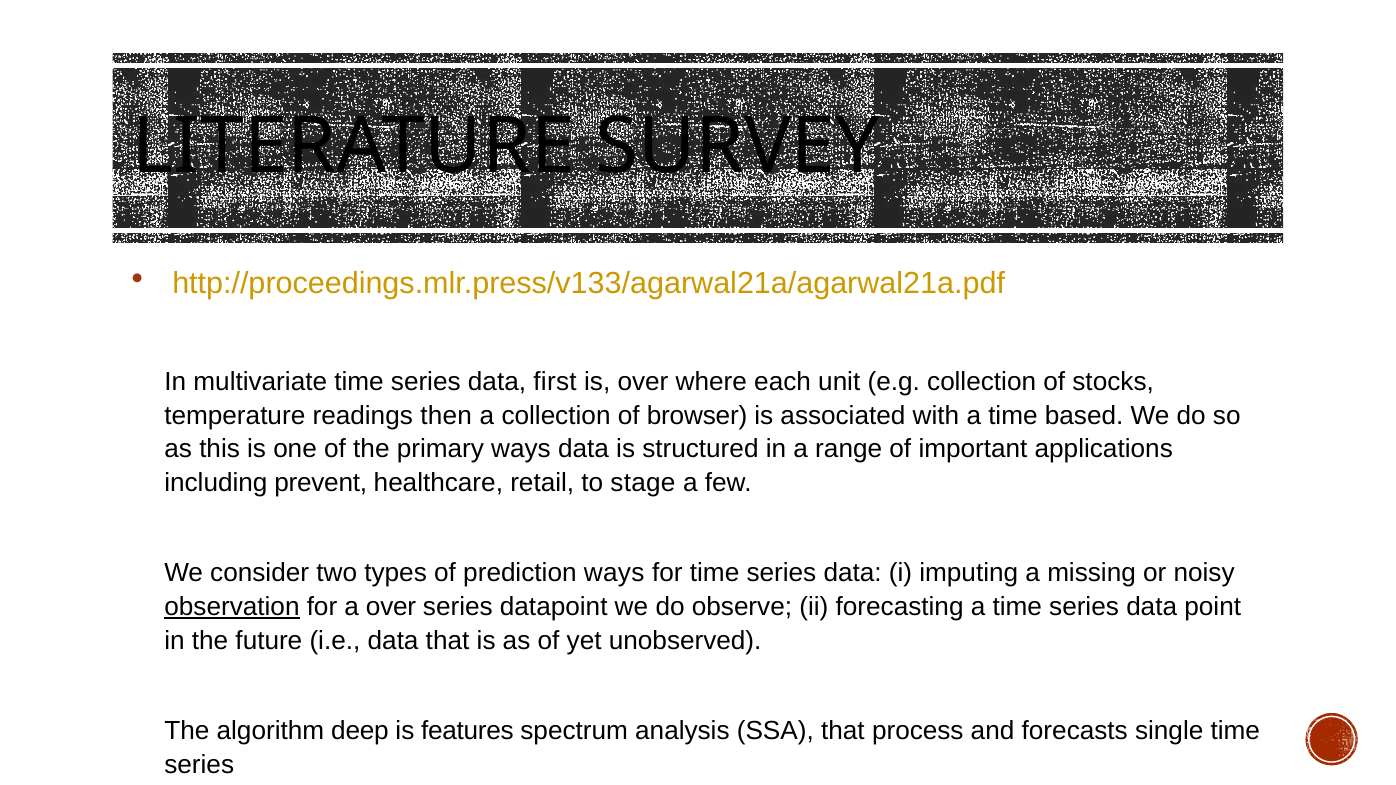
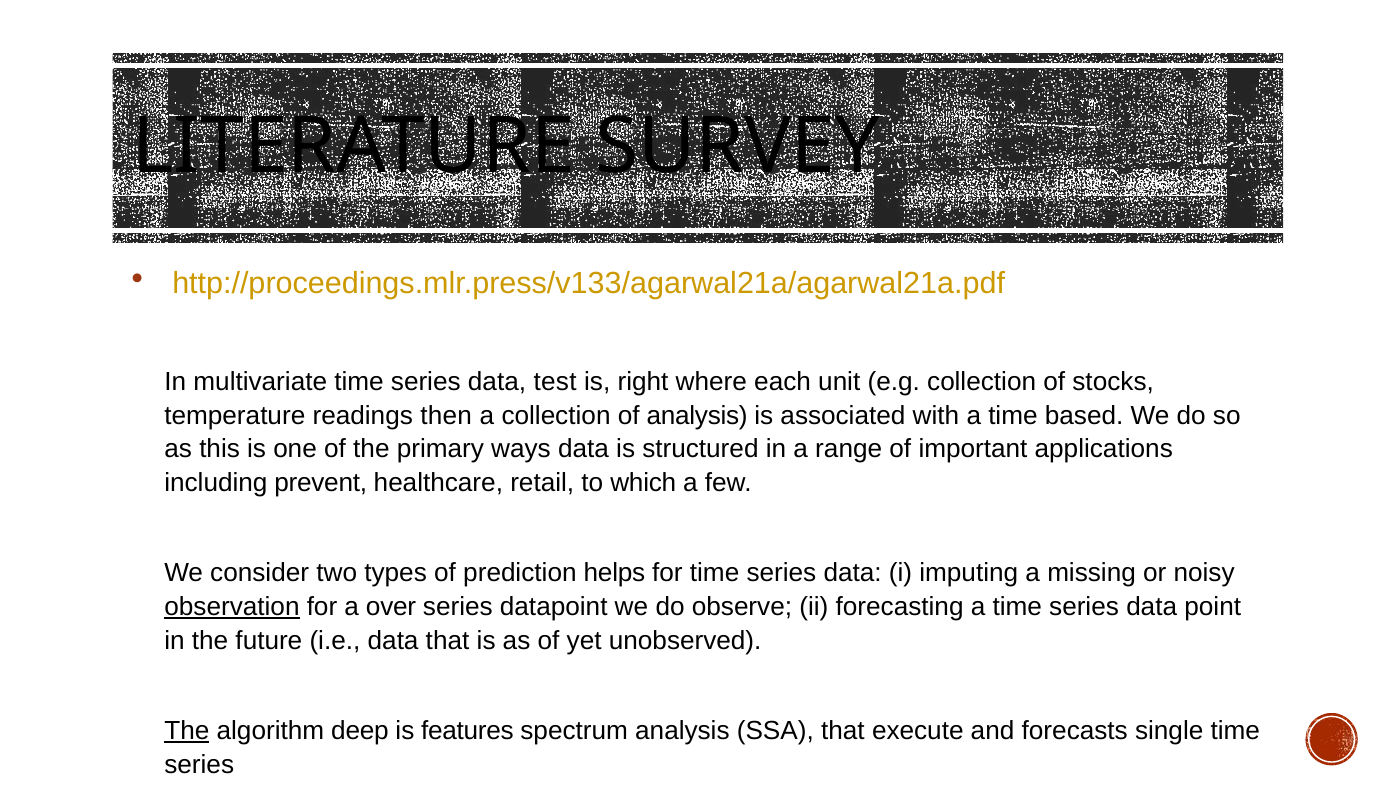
first: first -> test (555, 382)
is over: over -> right (643, 382)
of browser: browser -> analysis (697, 416)
stage: stage -> which (643, 483)
prediction ways: ways -> helps (614, 574)
The underline: none -> present (187, 731)
process: process -> execute (918, 731)
